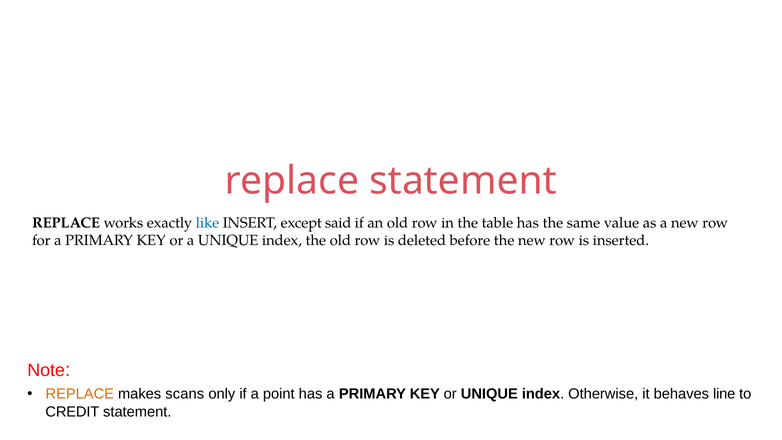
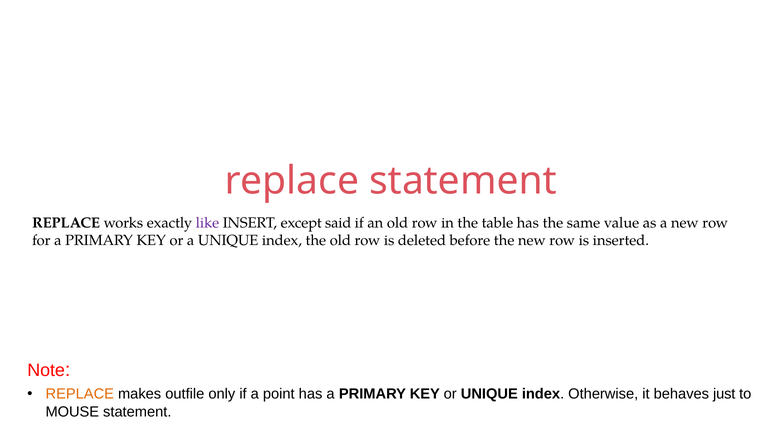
like colour: blue -> purple (207, 223)
scans: scans -> outfile (185, 394)
line: line -> just (724, 394)
CREDIT: CREDIT -> MOUSE (72, 412)
